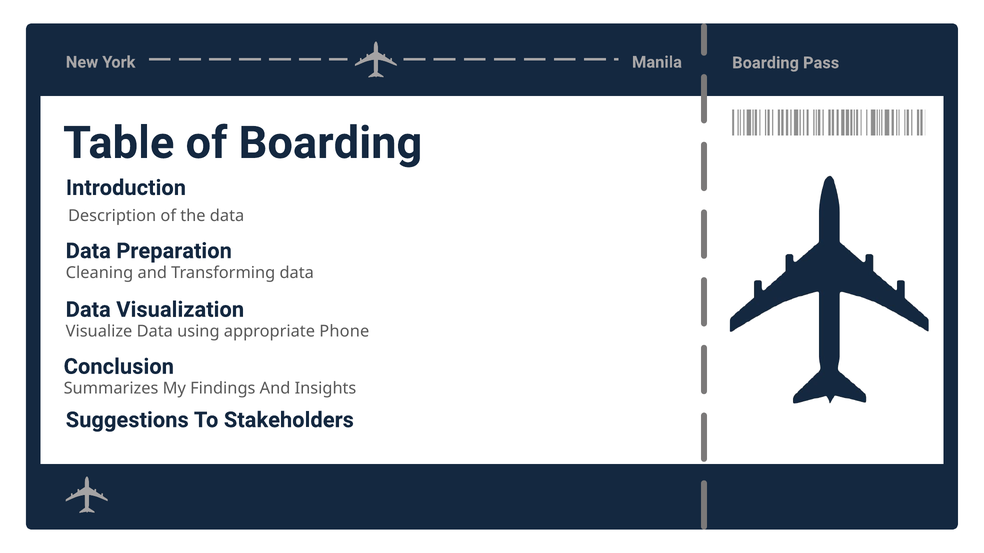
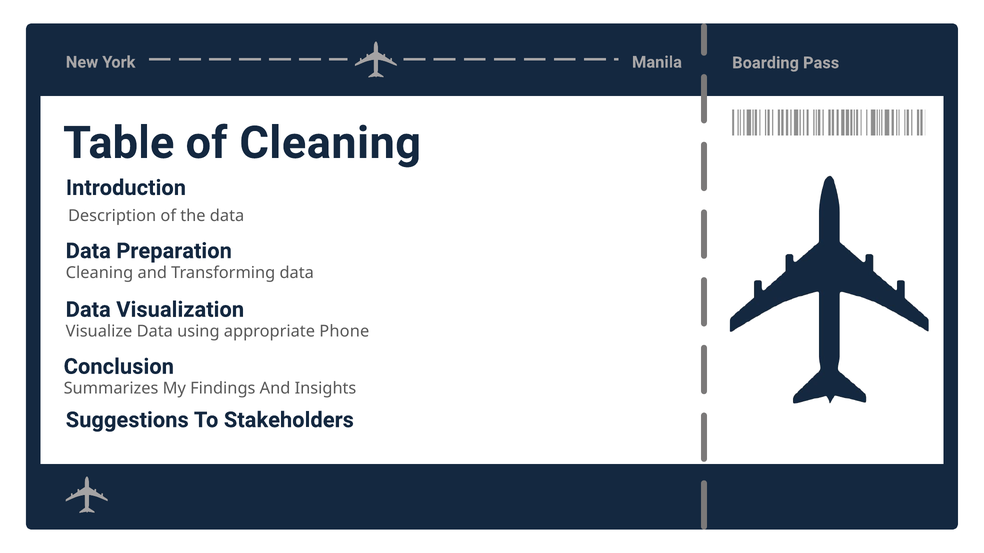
of Boarding: Boarding -> Cleaning (330, 143)
